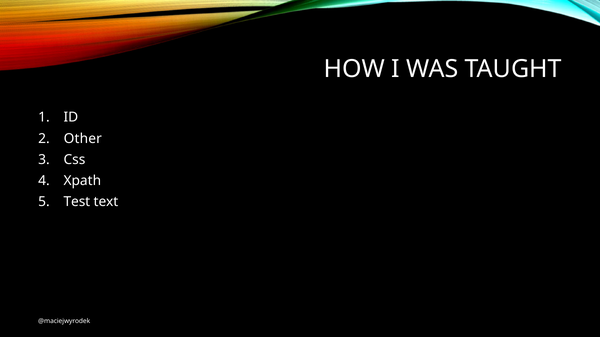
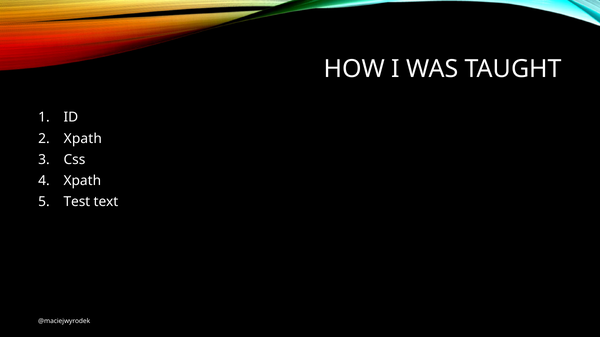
Other: Other -> Xpath (83, 139)
